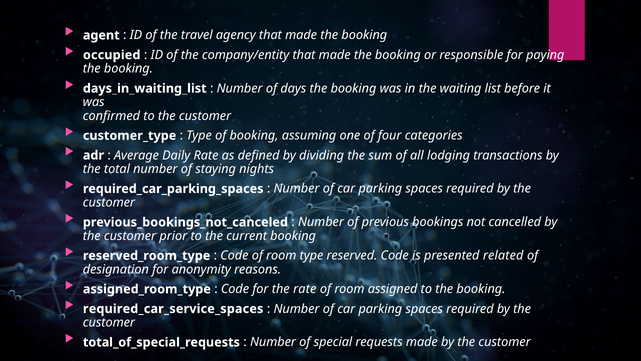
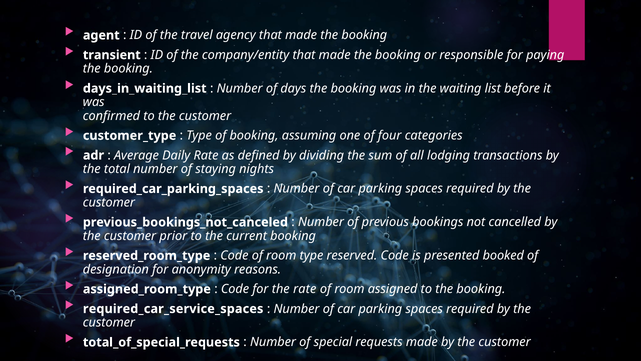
occupied: occupied -> transient (112, 55)
related: related -> booked (503, 255)
